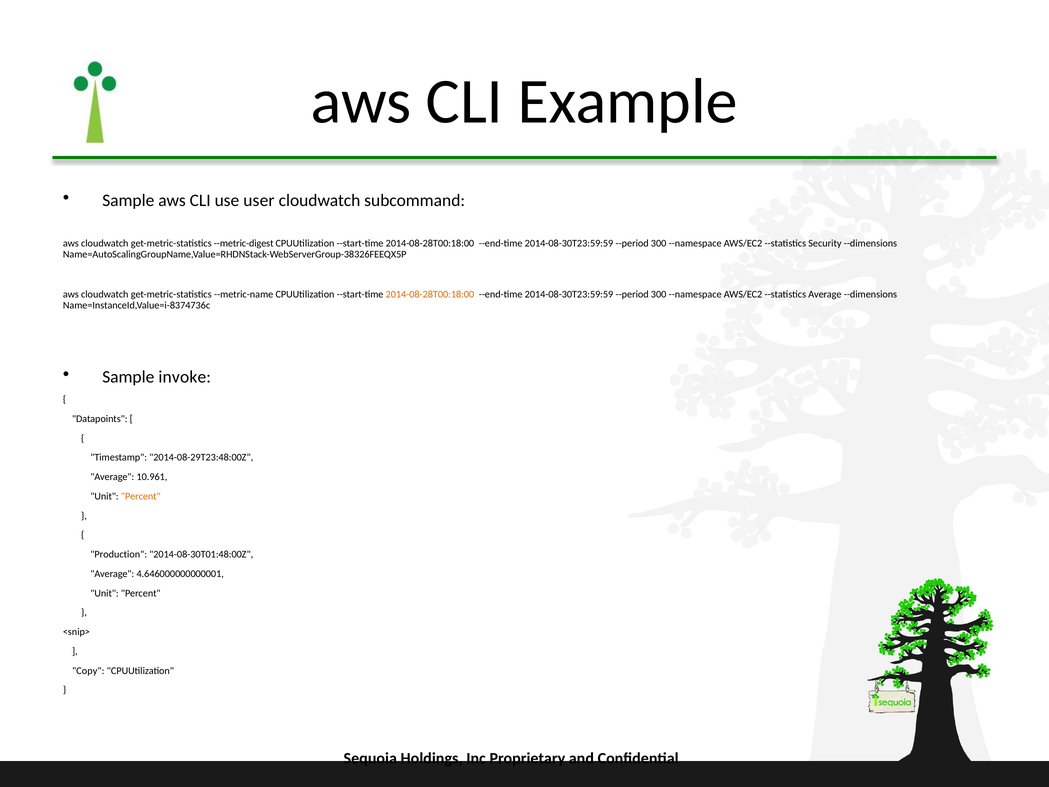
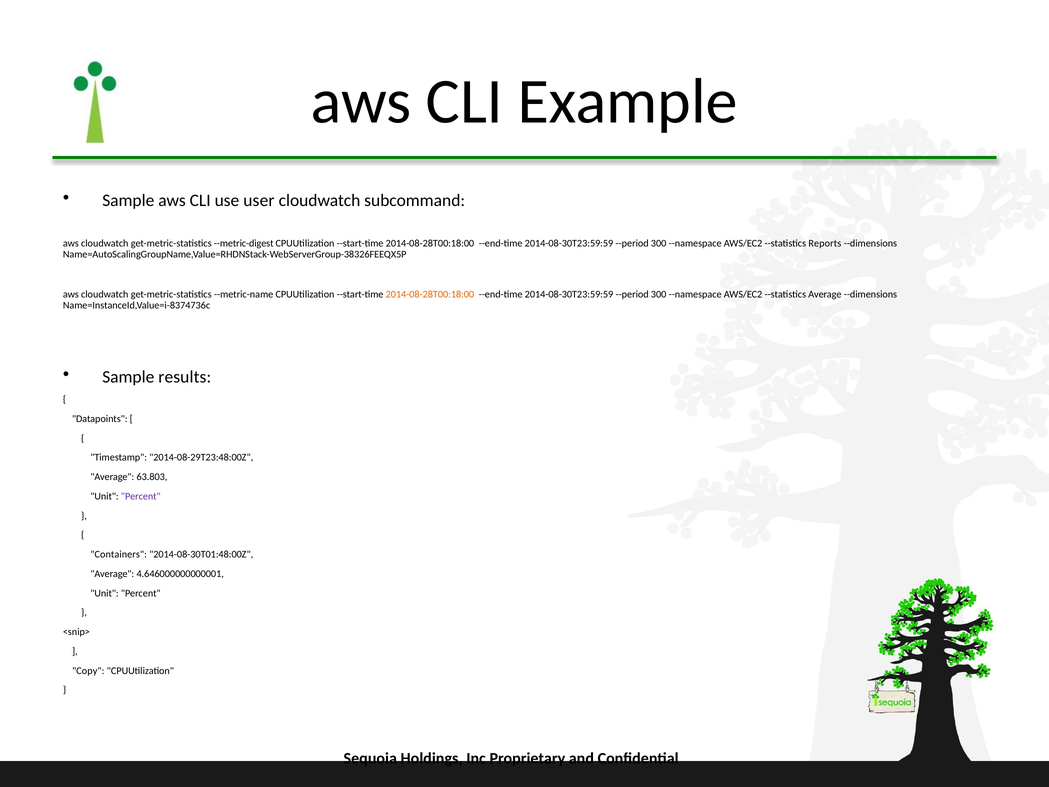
Security: Security -> Reports (825, 244)
invoke: invoke -> results (185, 377)
10.961: 10.961 -> 63.803 (152, 477)
Percent colour: orange -> purple (141, 496)
Production: Production -> Containers (119, 554)
